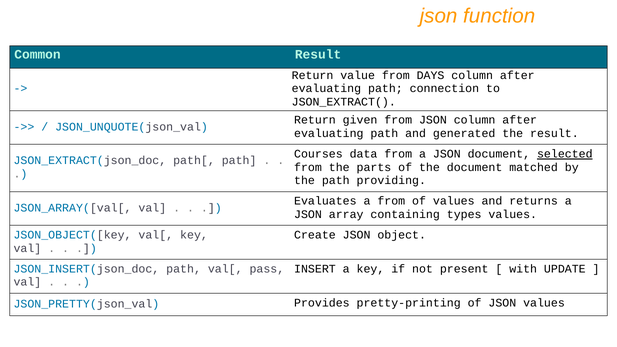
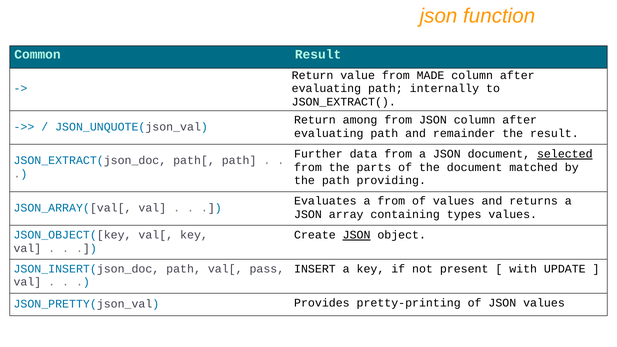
DAYS: DAYS -> MADE (431, 76)
connection: connection -> internally (444, 89)
given: given -> among (360, 120)
generated: generated -> remainder (464, 133)
Courses: Courses -> Further (318, 154)
JSON underline: none -> present (357, 235)
